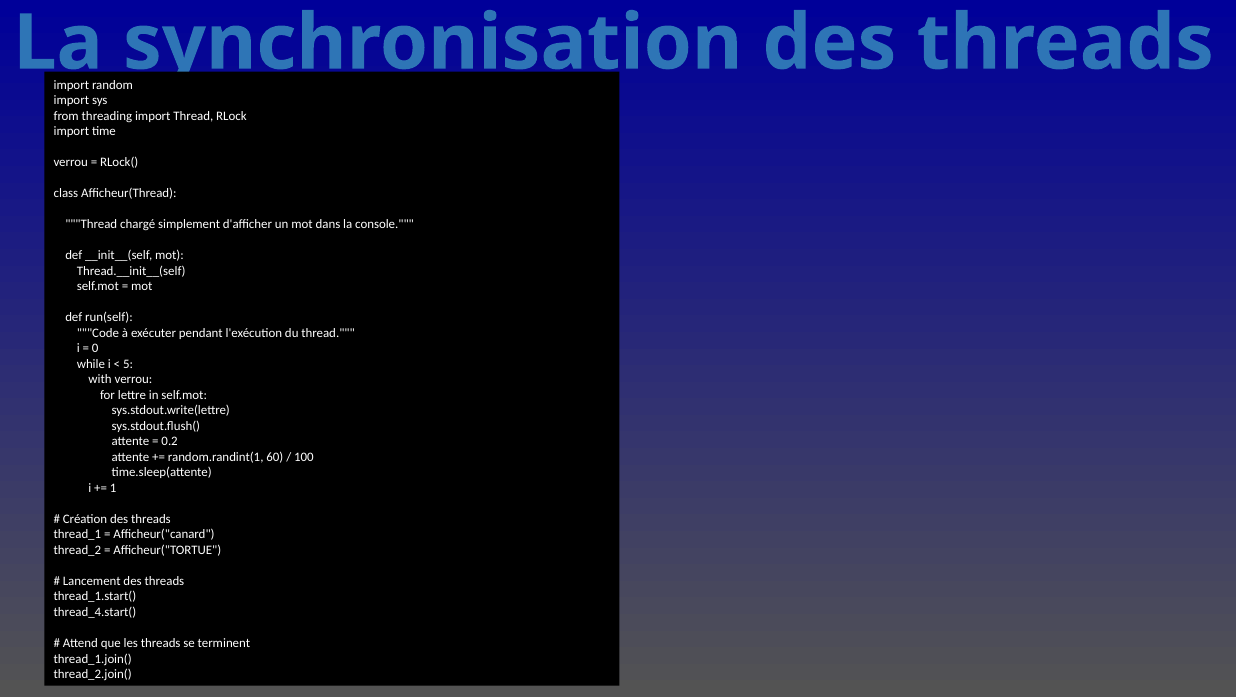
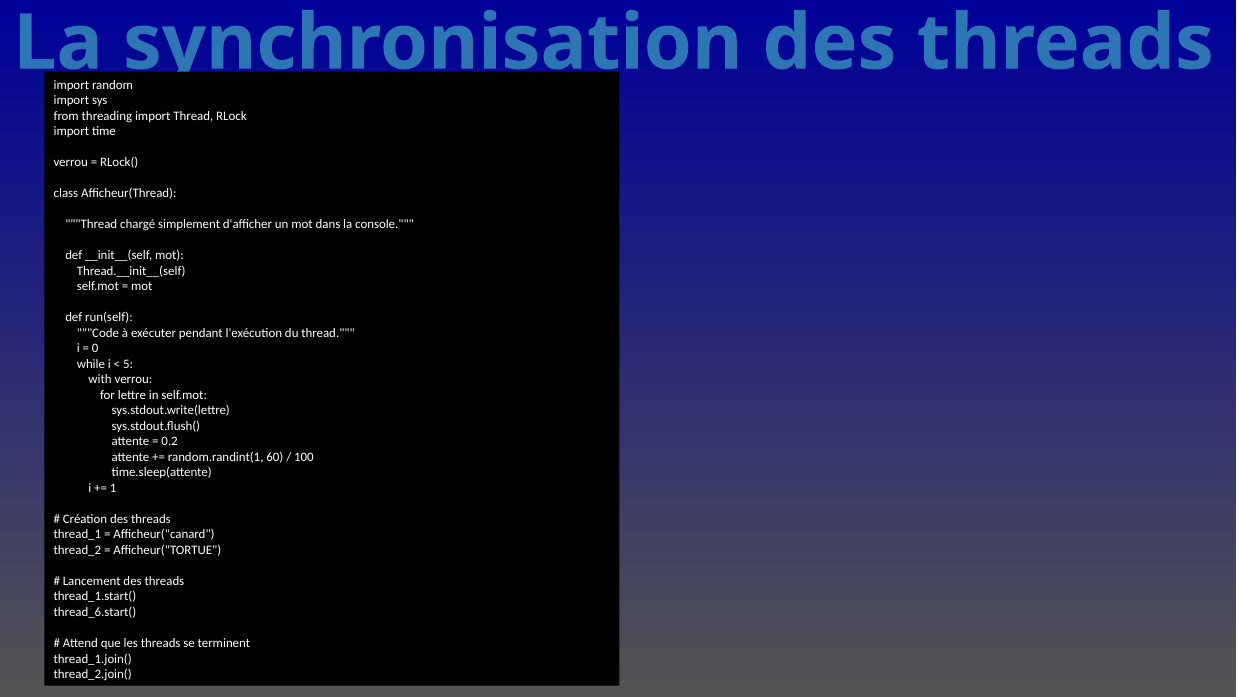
thread_4.start(: thread_4.start( -> thread_6.start( (95, 612)
